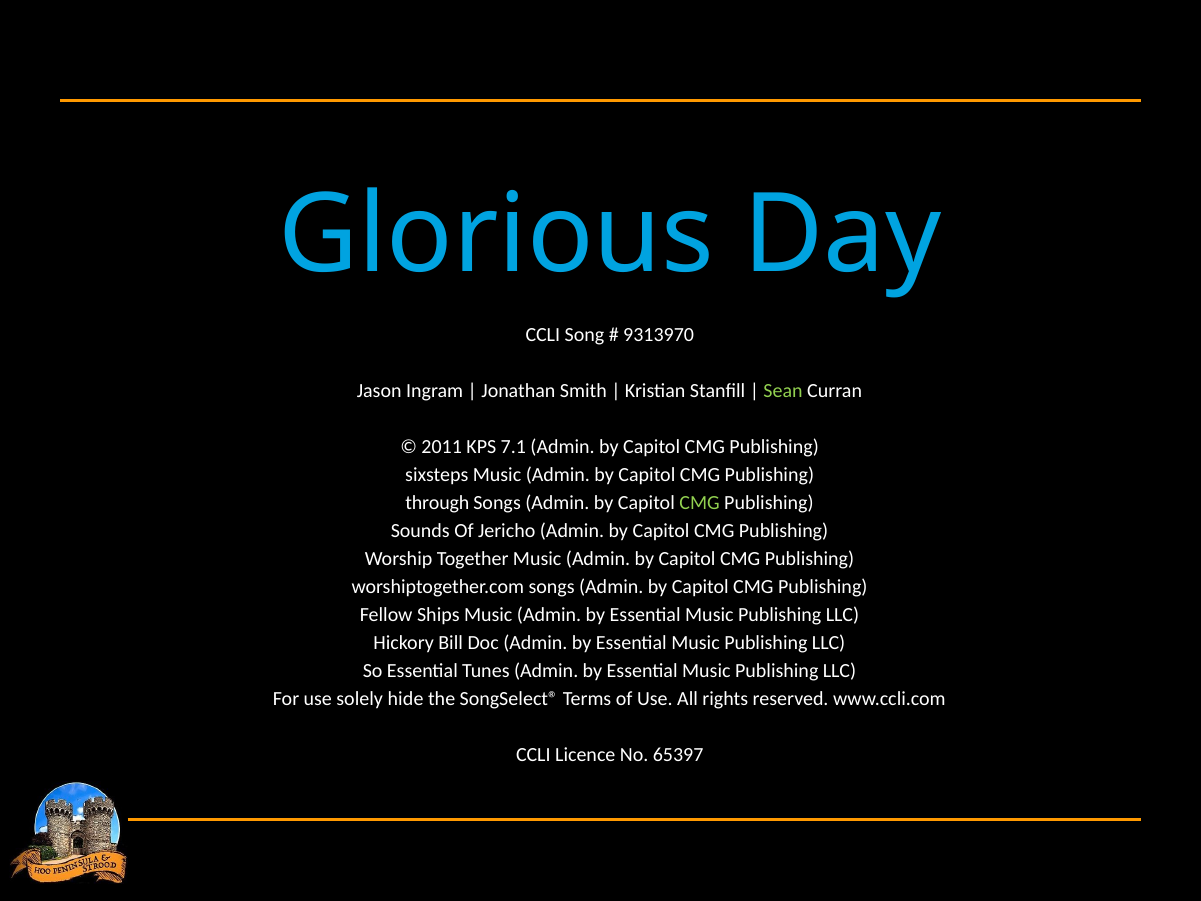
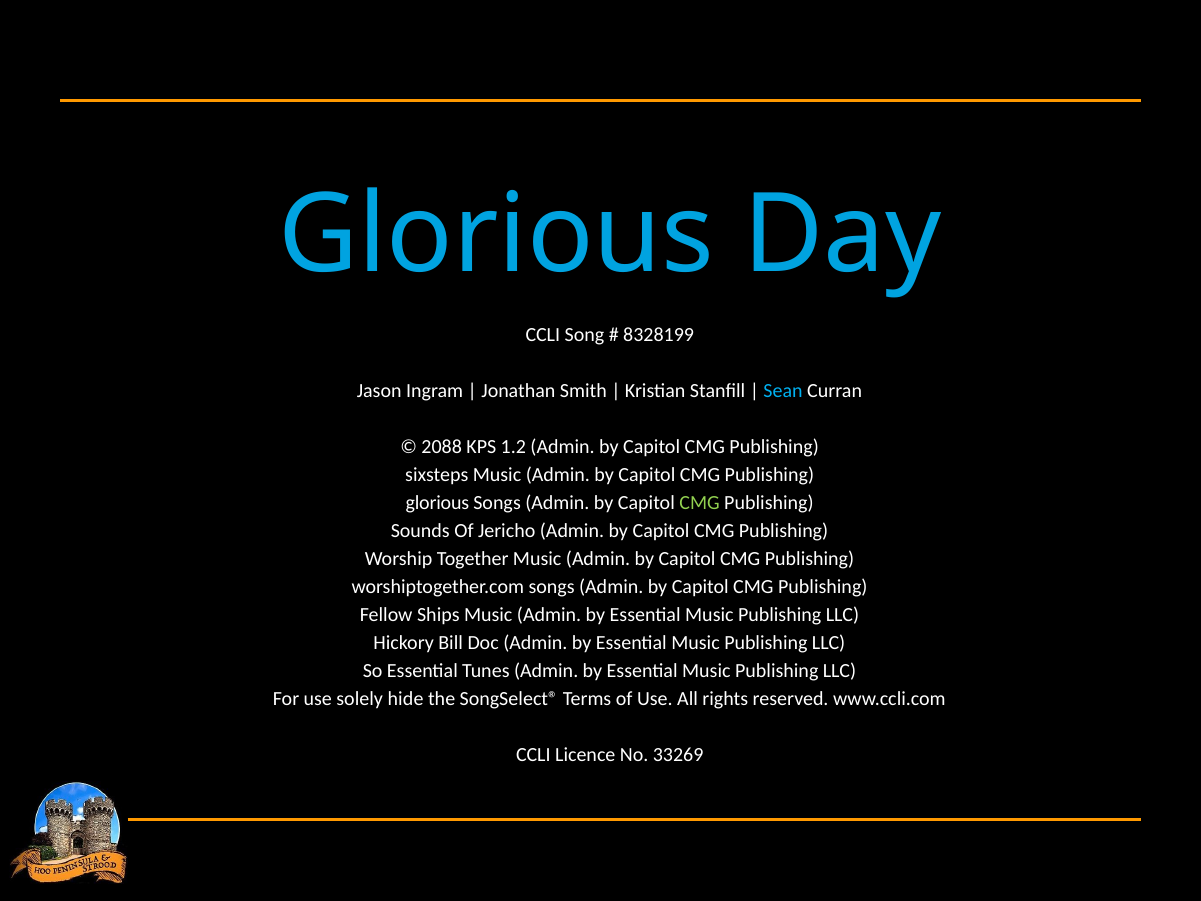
9313970: 9313970 -> 8328199 (659, 334)
Sean colour: light green -> light blue (783, 391)
2011: 2011 -> 2088 (442, 447)
7.1: 7.1 -> 1.2 (513, 447)
through: through -> glorious (437, 503)
65397: 65397 -> 33269 (678, 755)
